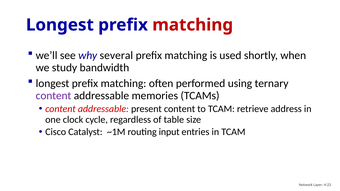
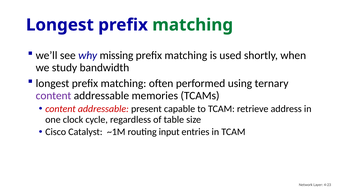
matching colour: red -> green (193, 25)
several: several -> missing (116, 55)
present content: content -> capable (180, 109)
